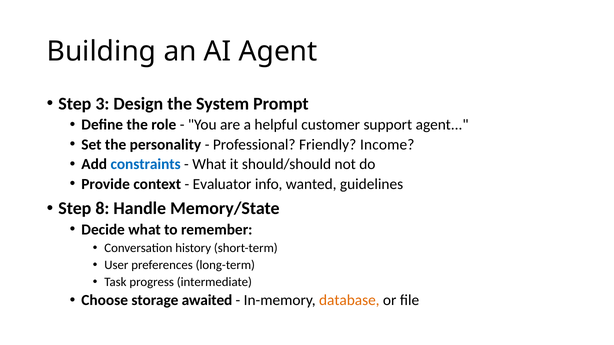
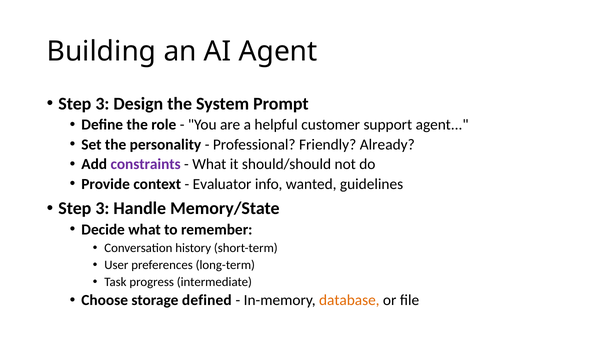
Income: Income -> Already (387, 145)
constraints colour: blue -> purple (146, 164)
8: 8 -> 3 (102, 209)
awaited: awaited -> defined (207, 301)
